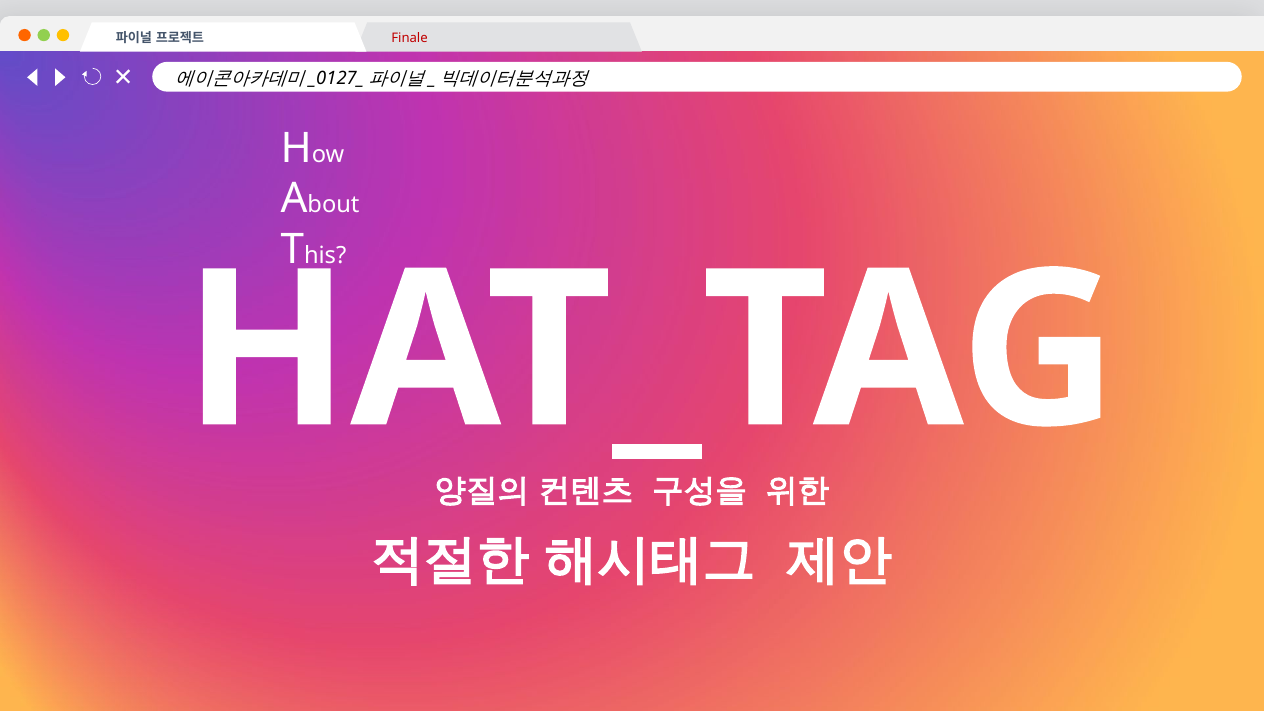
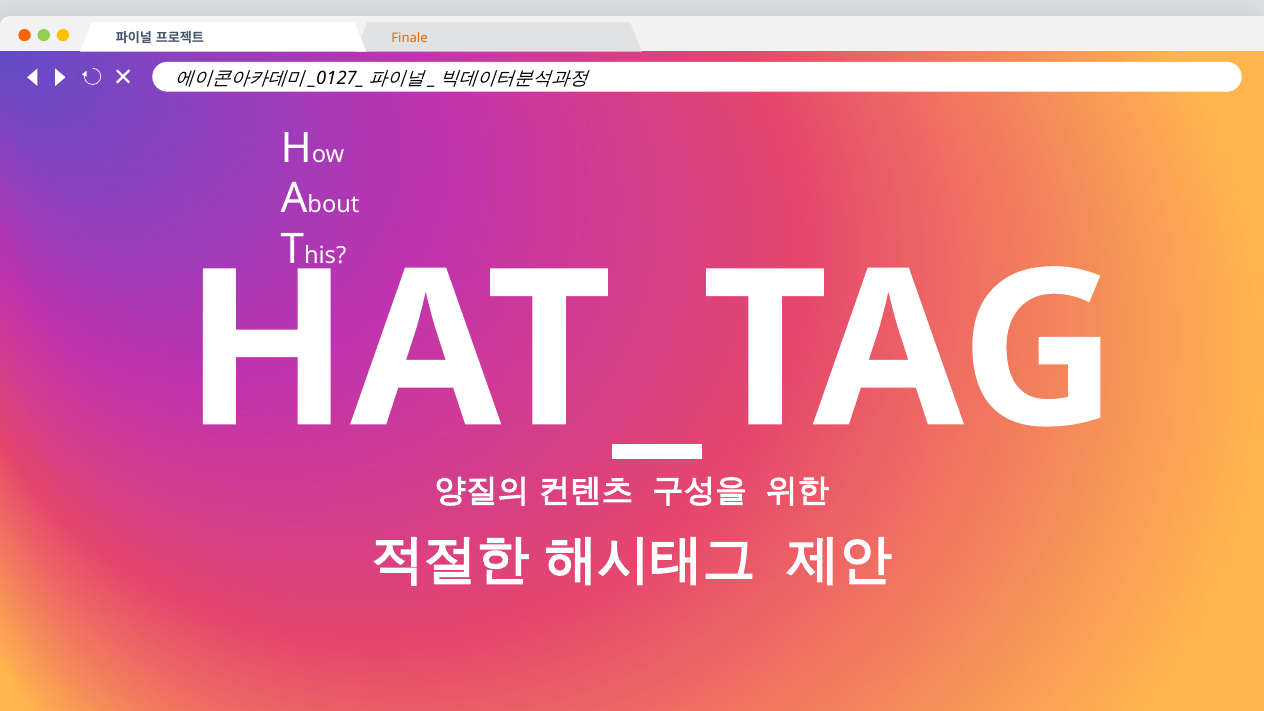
Finale colour: red -> orange (410, 38)
